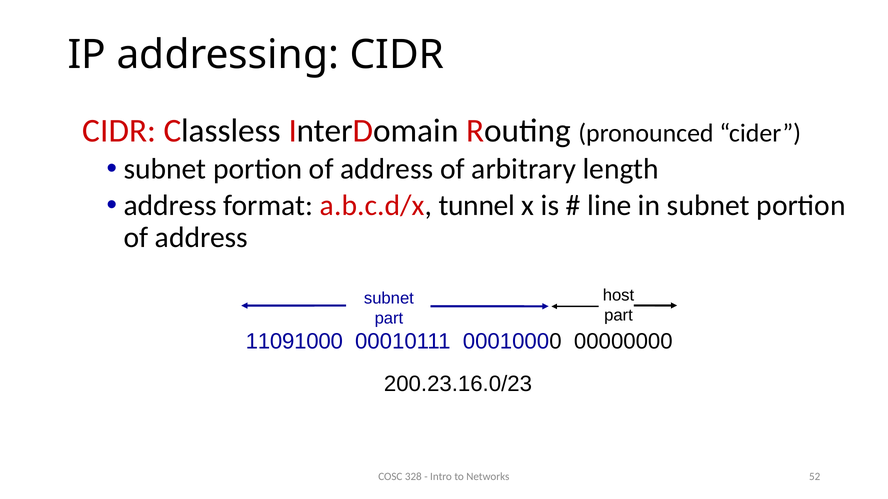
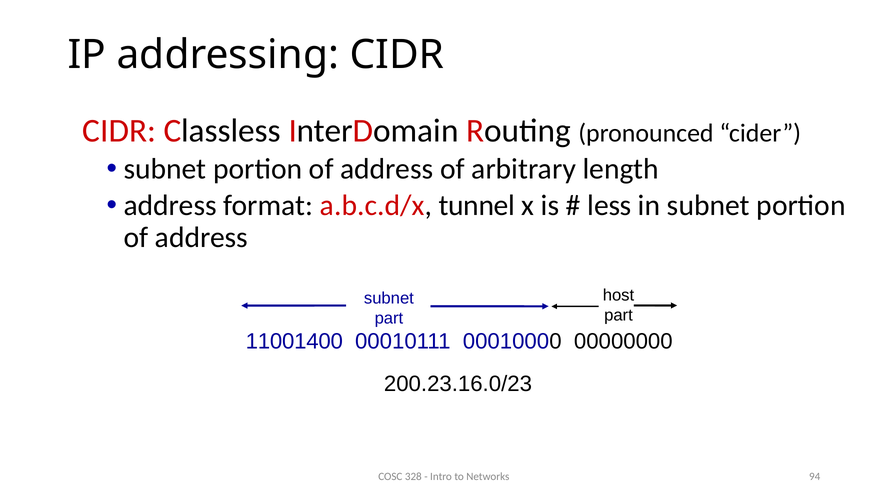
line: line -> less (609, 206)
11091000: 11091000 -> 11001400 (294, 342)
52: 52 -> 94 (815, 477)
